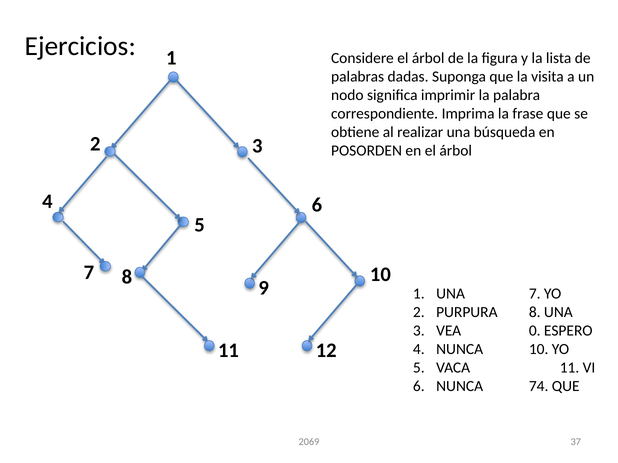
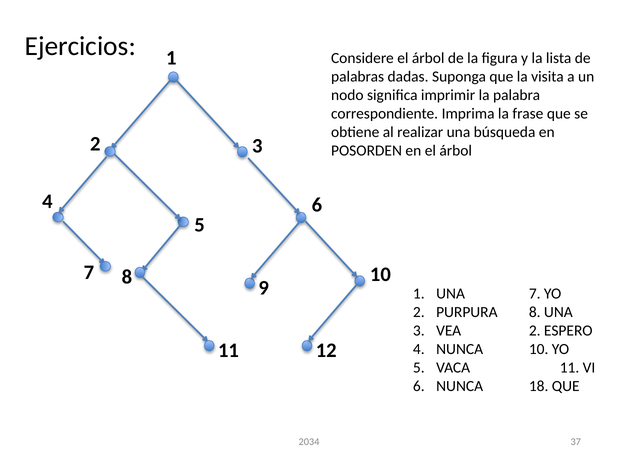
VEA 0: 0 -> 2 (535, 331)
74: 74 -> 18 (539, 387)
2069: 2069 -> 2034 (309, 443)
